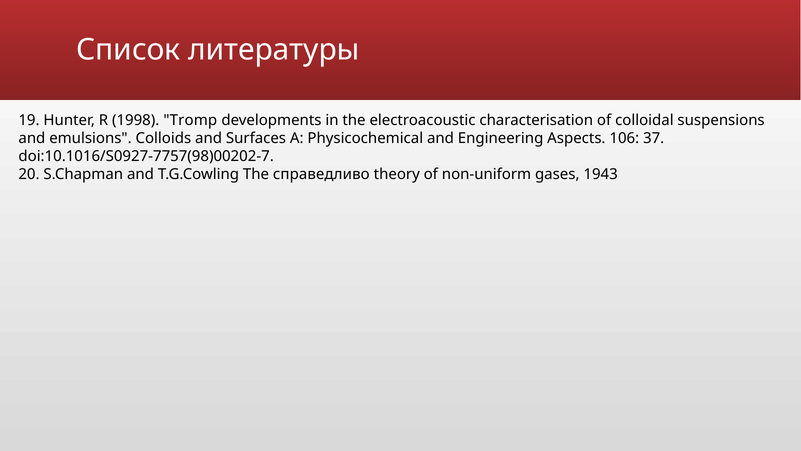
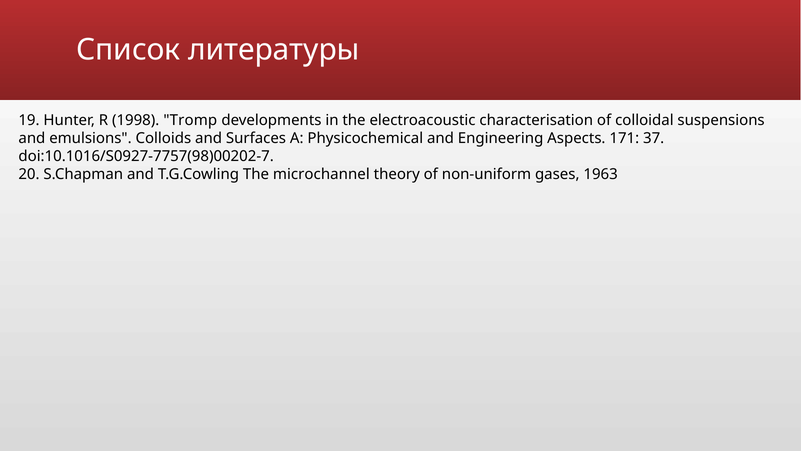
106: 106 -> 171 (624, 138)
справедливо: справедливо -> microchannel (321, 174)
1943: 1943 -> 1963 (601, 174)
